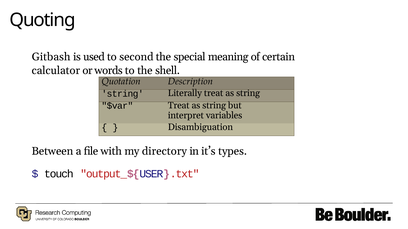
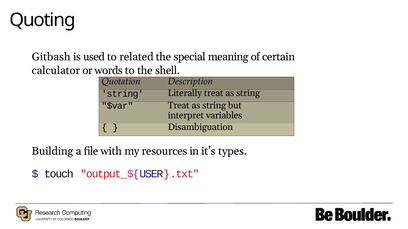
second: second -> related (136, 57)
Between: Between -> Building (52, 152)
directory: directory -> resources (164, 152)
